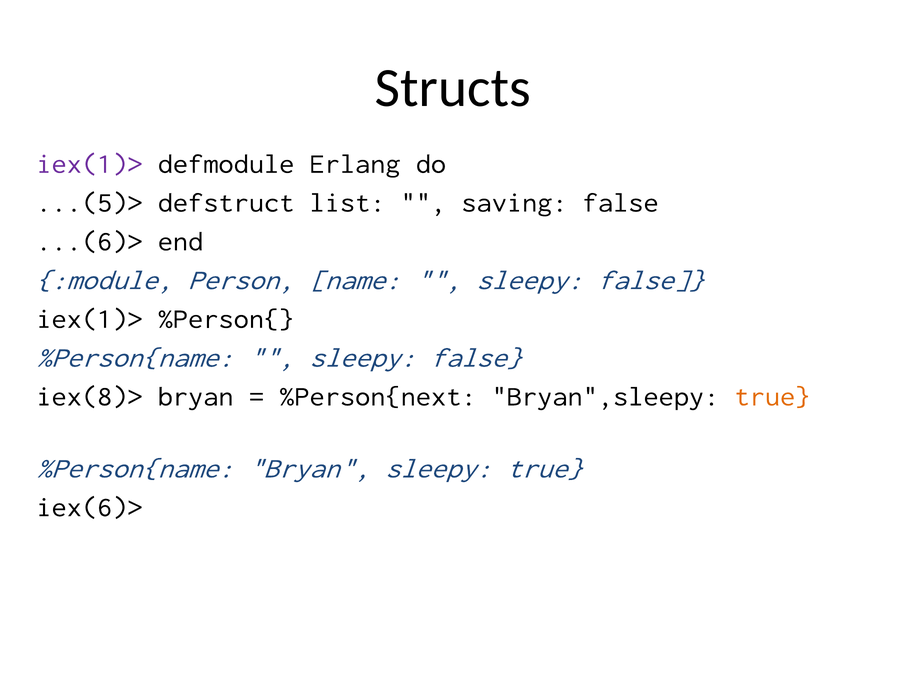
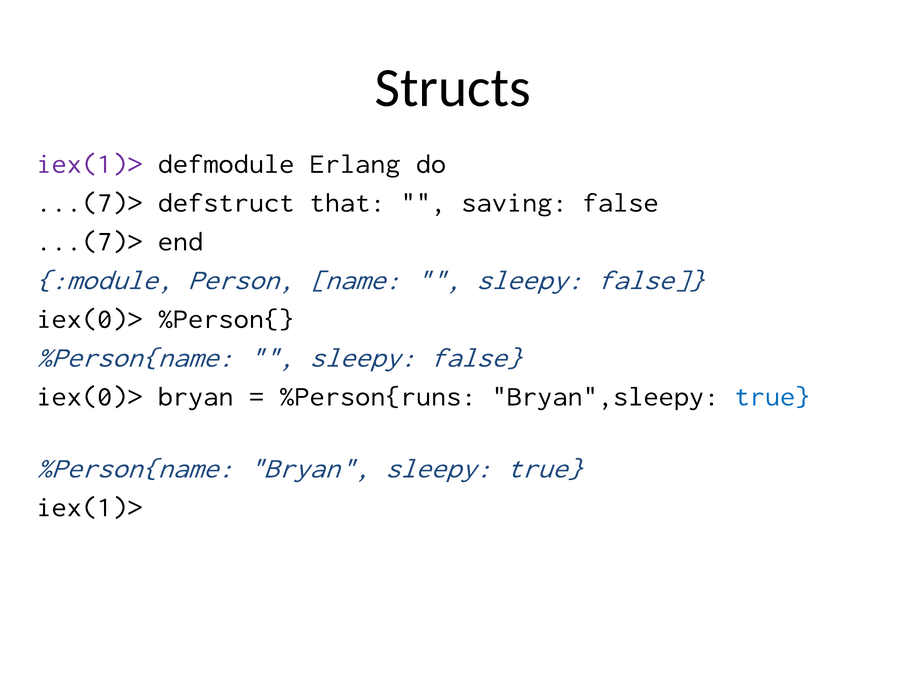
...(5)>: ...(5)> -> ...(7)> (89, 202)
list: list -> that (348, 202)
...(6)>: ...(6)> -> ...(7)> (89, 241)
iex(1)>: iex(1)> -> iex(0)> (89, 318)
iex(8)>: iex(8)> -> iex(0)> (89, 396)
%Person{next: %Person{next -> %Person{runs (378, 396)
true colour: orange -> blue (773, 396)
iex(6)>: iex(6)> -> iex(1)> (89, 507)
